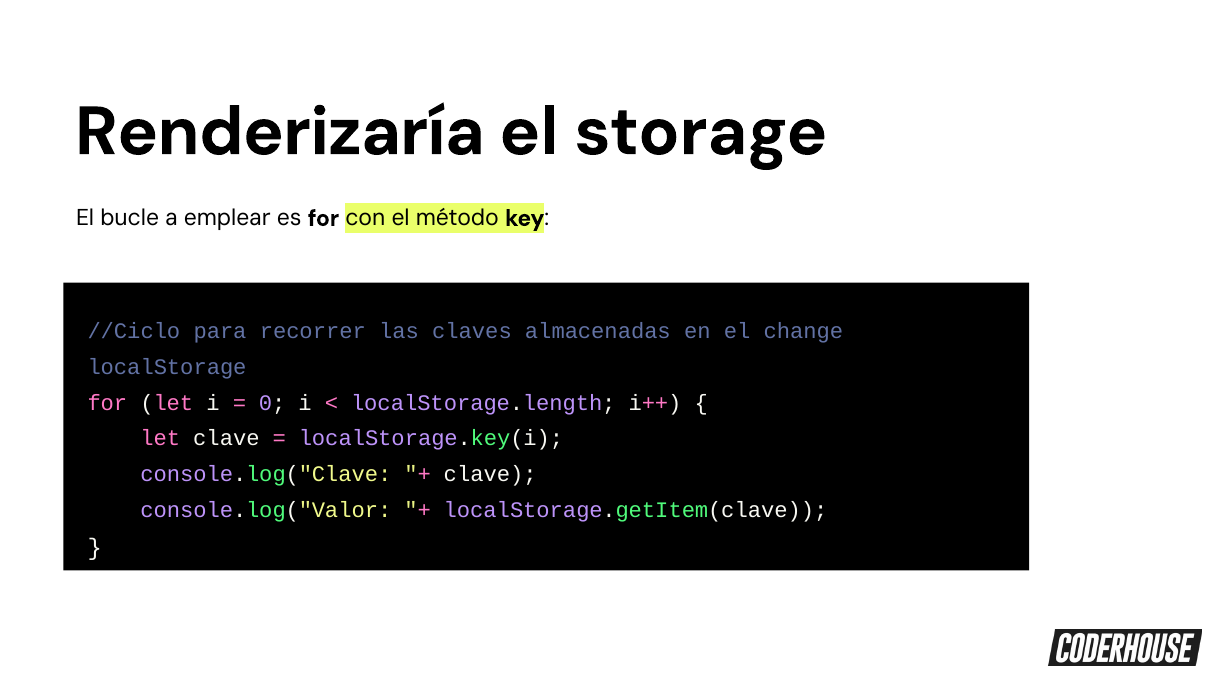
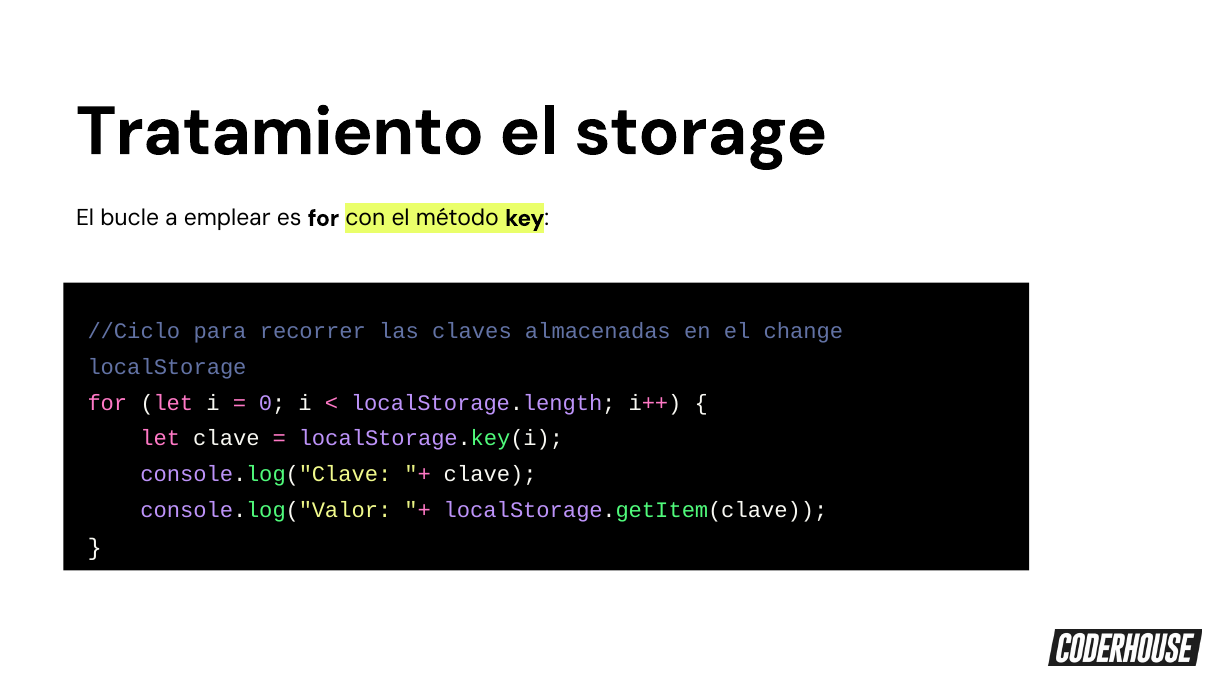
Renderizaría: Renderizaría -> Tratamiento (280, 132)
